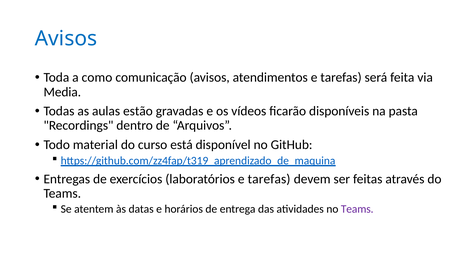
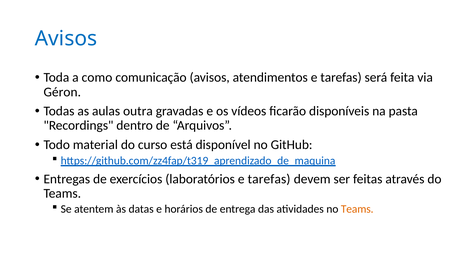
Media: Media -> Géron (62, 92)
estão: estão -> outra (138, 111)
Teams colour: purple -> orange (357, 209)
